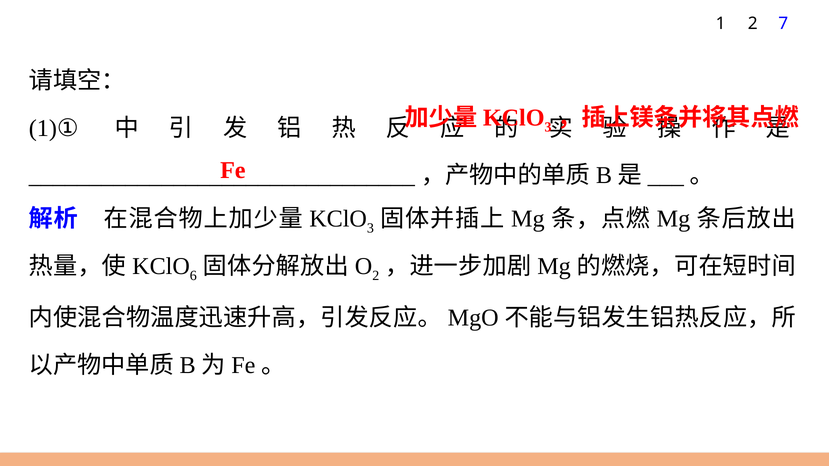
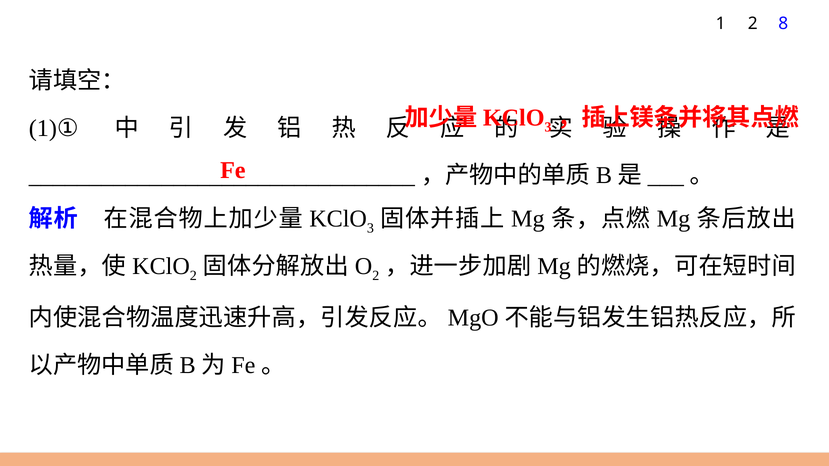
7: 7 -> 8 (783, 23)
6: 6 -> 2 (193, 276)
